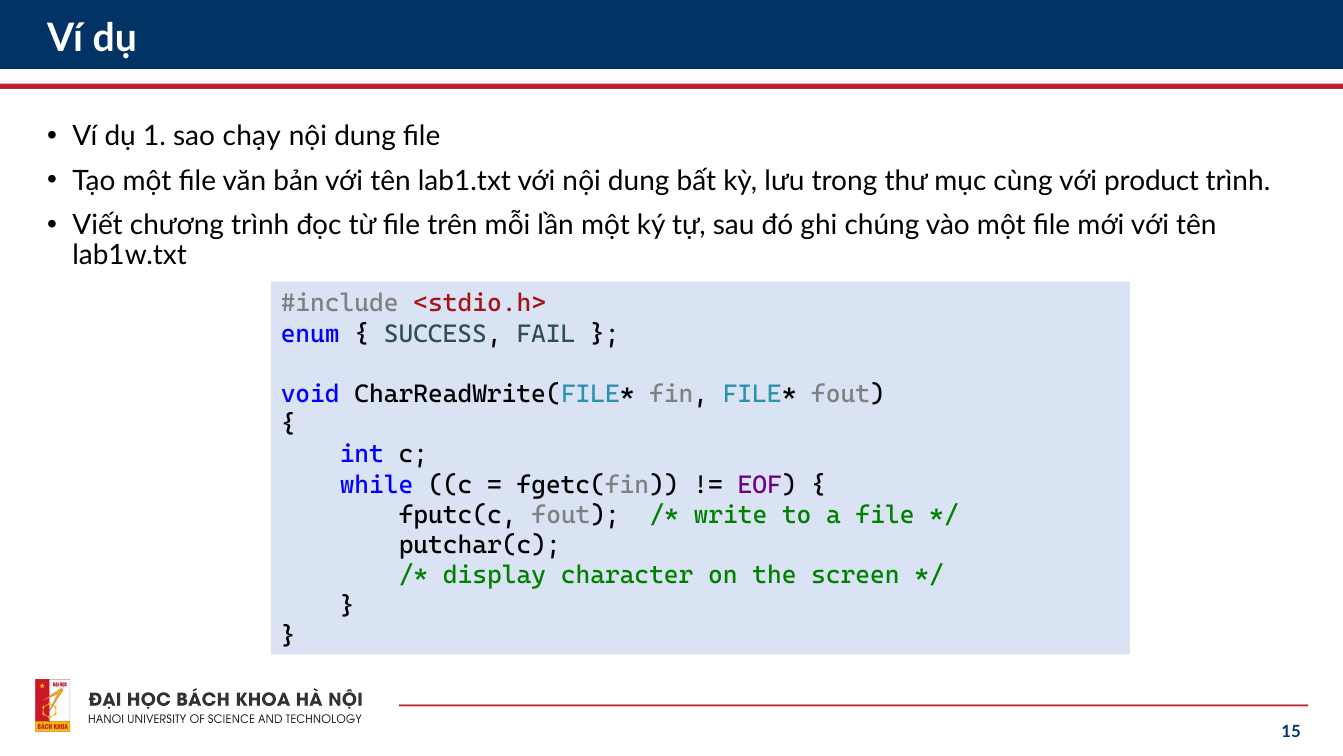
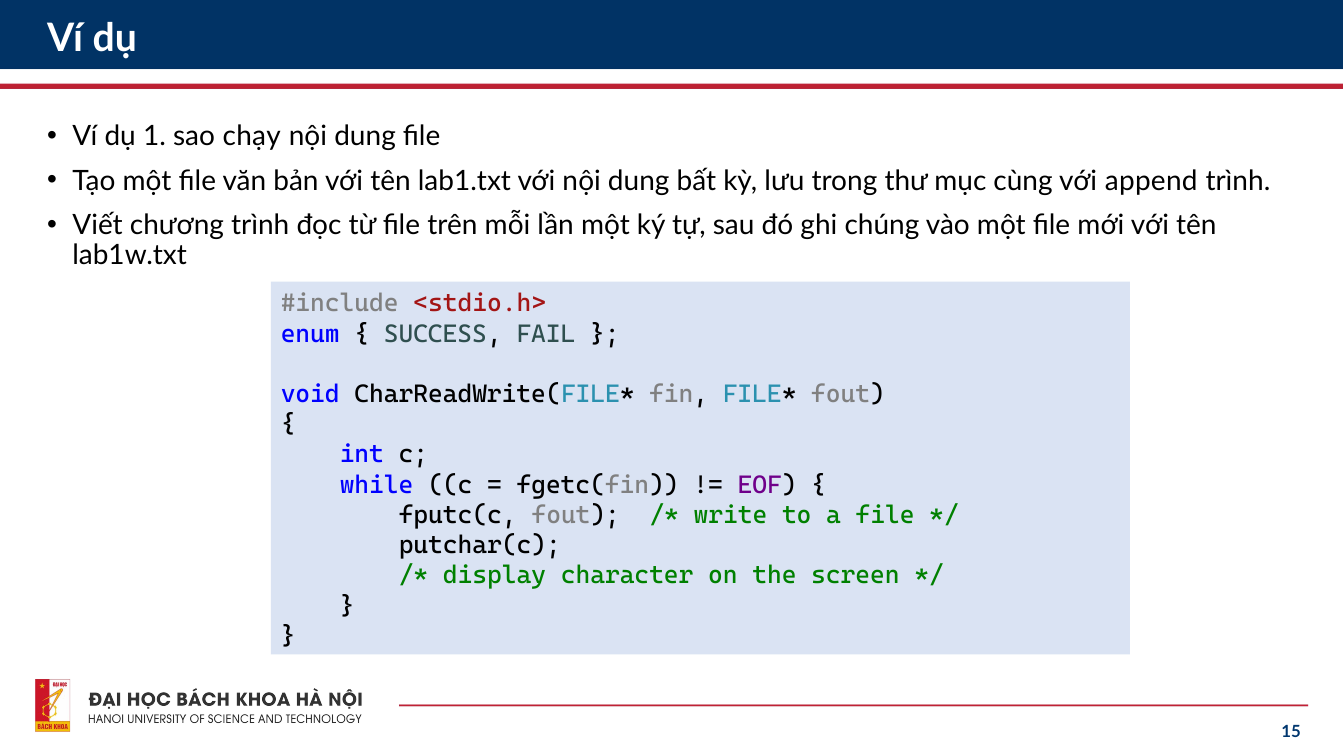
product: product -> append (1151, 181)
